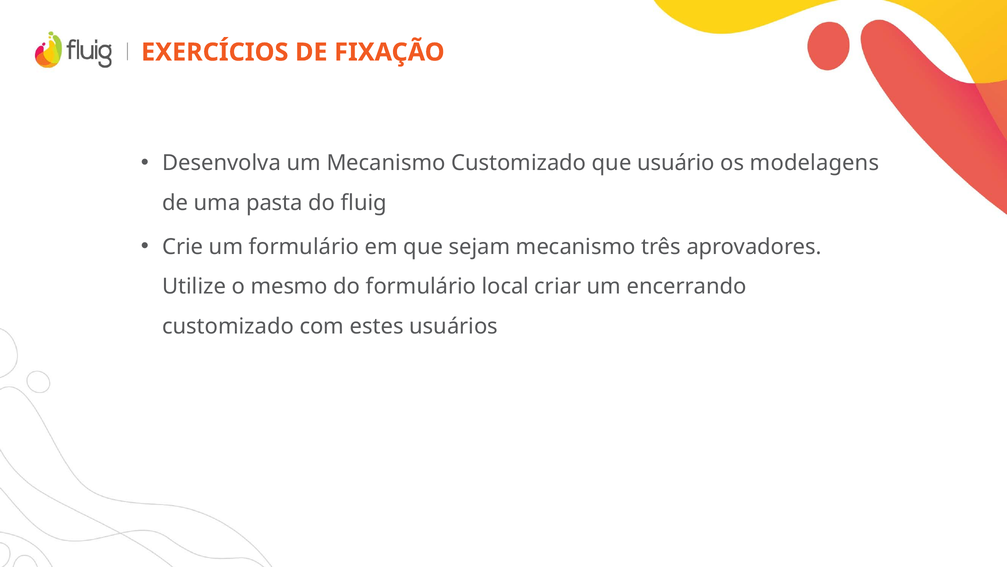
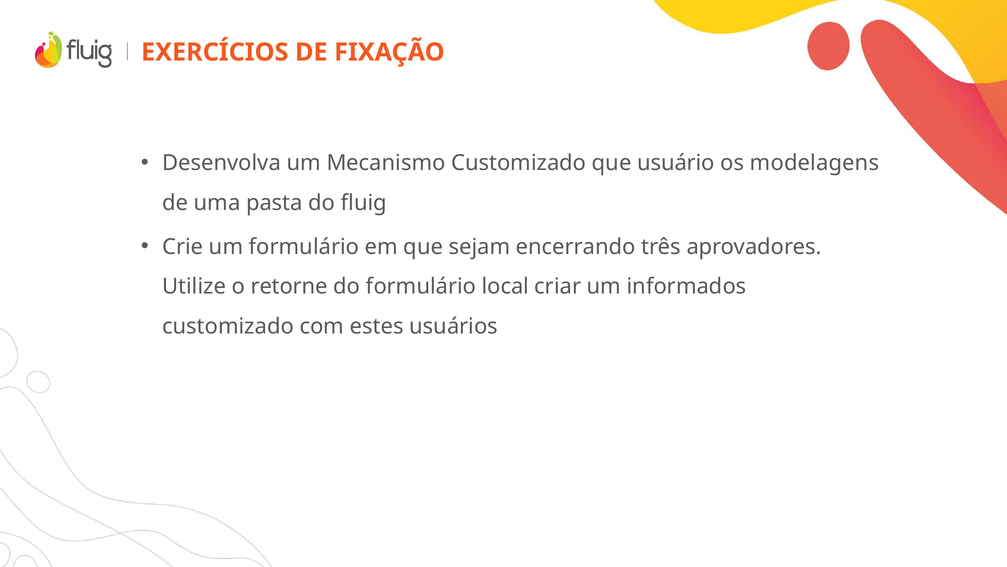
sejam mecanismo: mecanismo -> encerrando (576, 247)
mesmo: mesmo -> retorne (289, 286)
encerrando: encerrando -> informados (687, 286)
